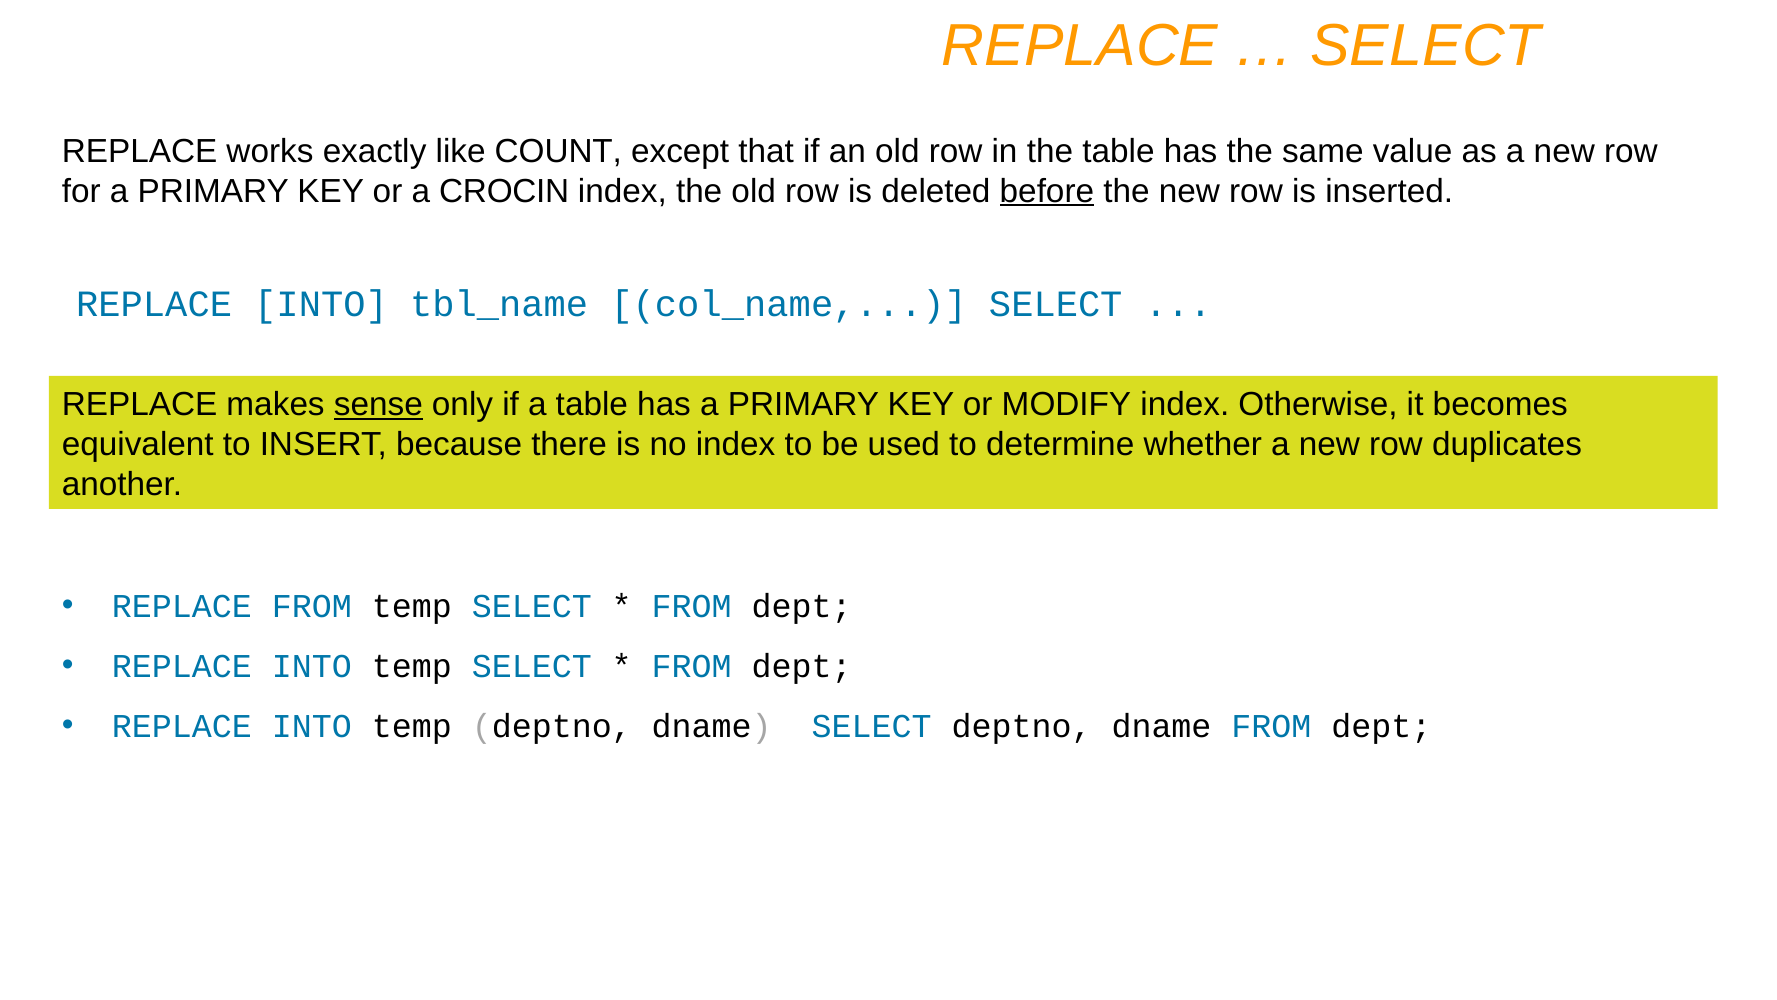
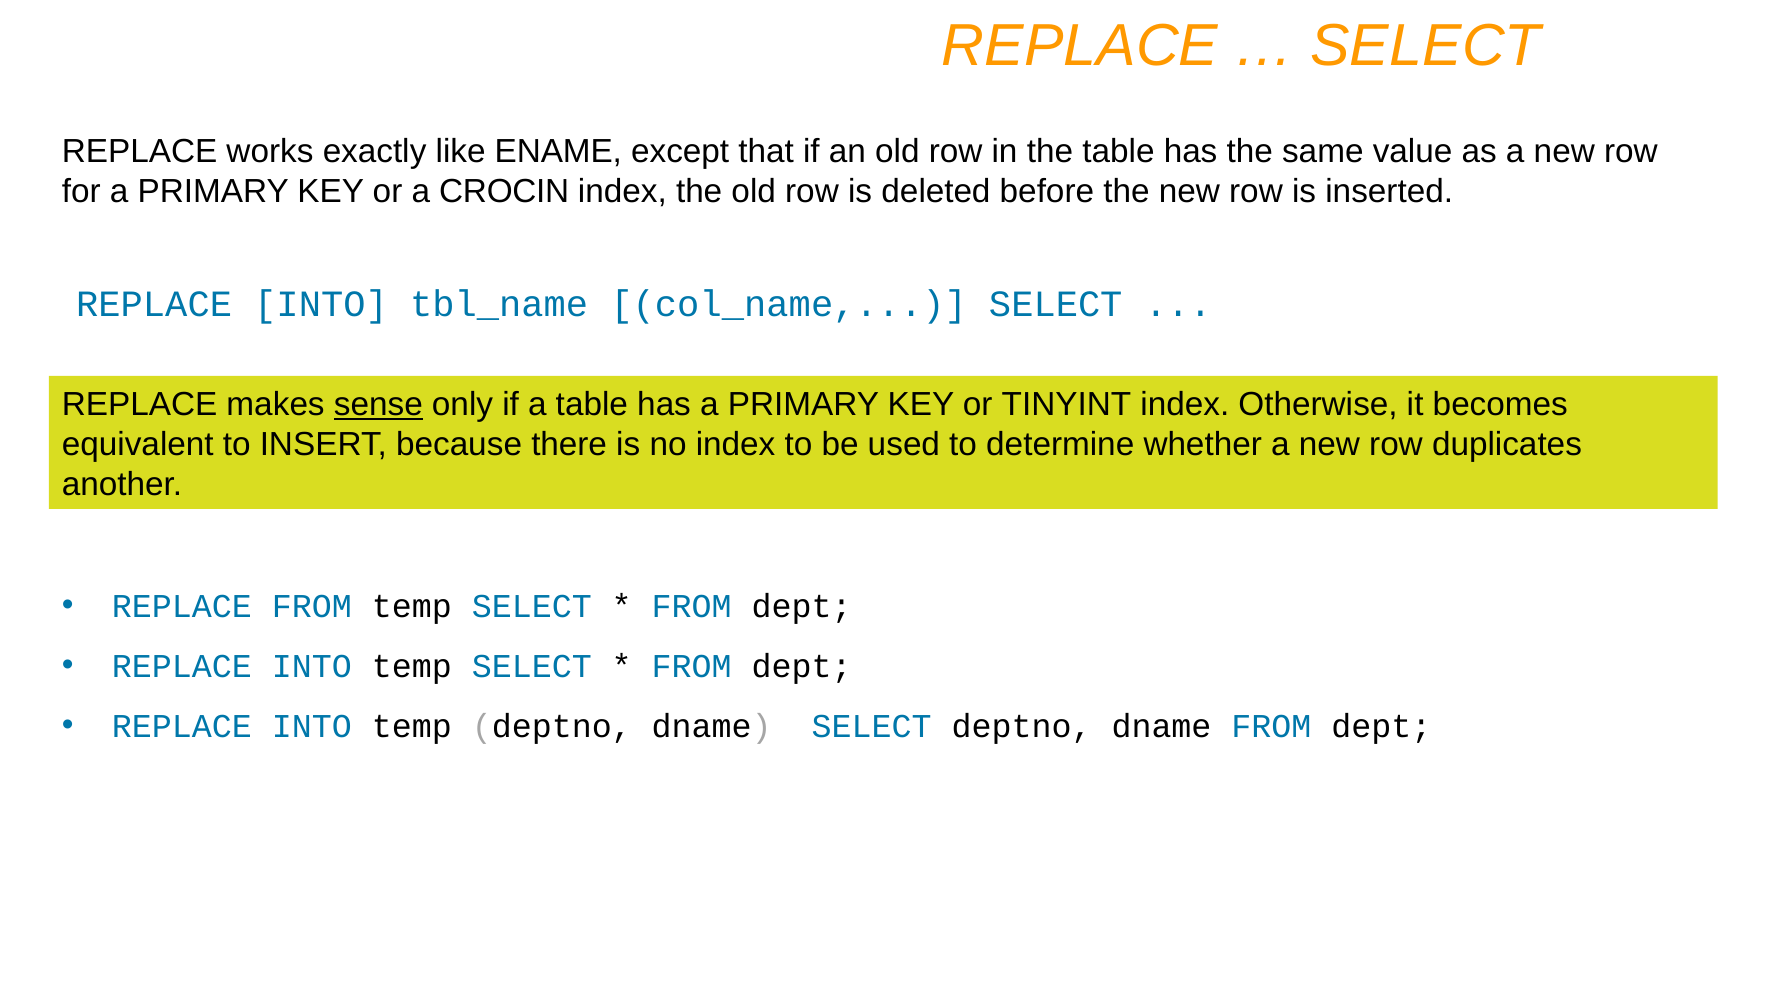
COUNT: COUNT -> ENAME (558, 151)
before underline: present -> none (1047, 191)
MODIFY: MODIFY -> TINYINT (1066, 405)
